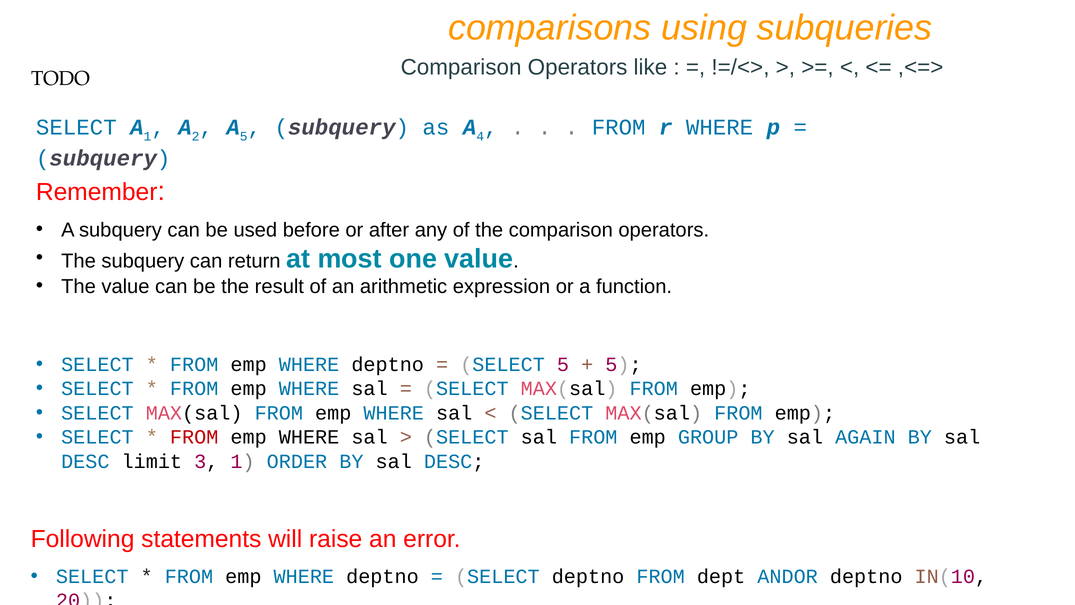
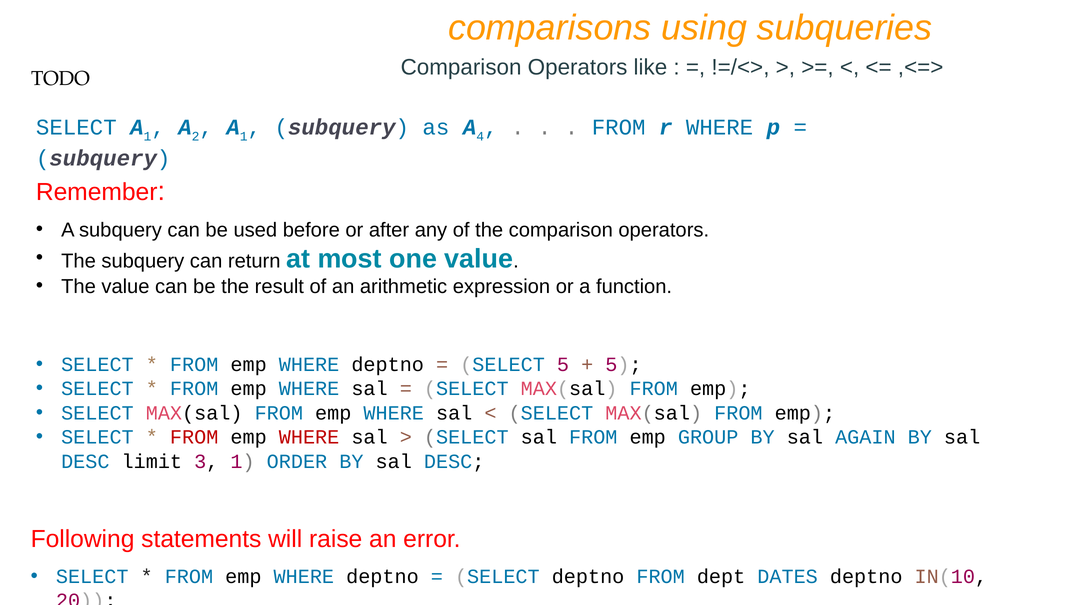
5: 5 -> 1 (244, 136)
WHERE colour: black -> red (309, 437)
ANDOR: ANDOR -> DATES (788, 576)
